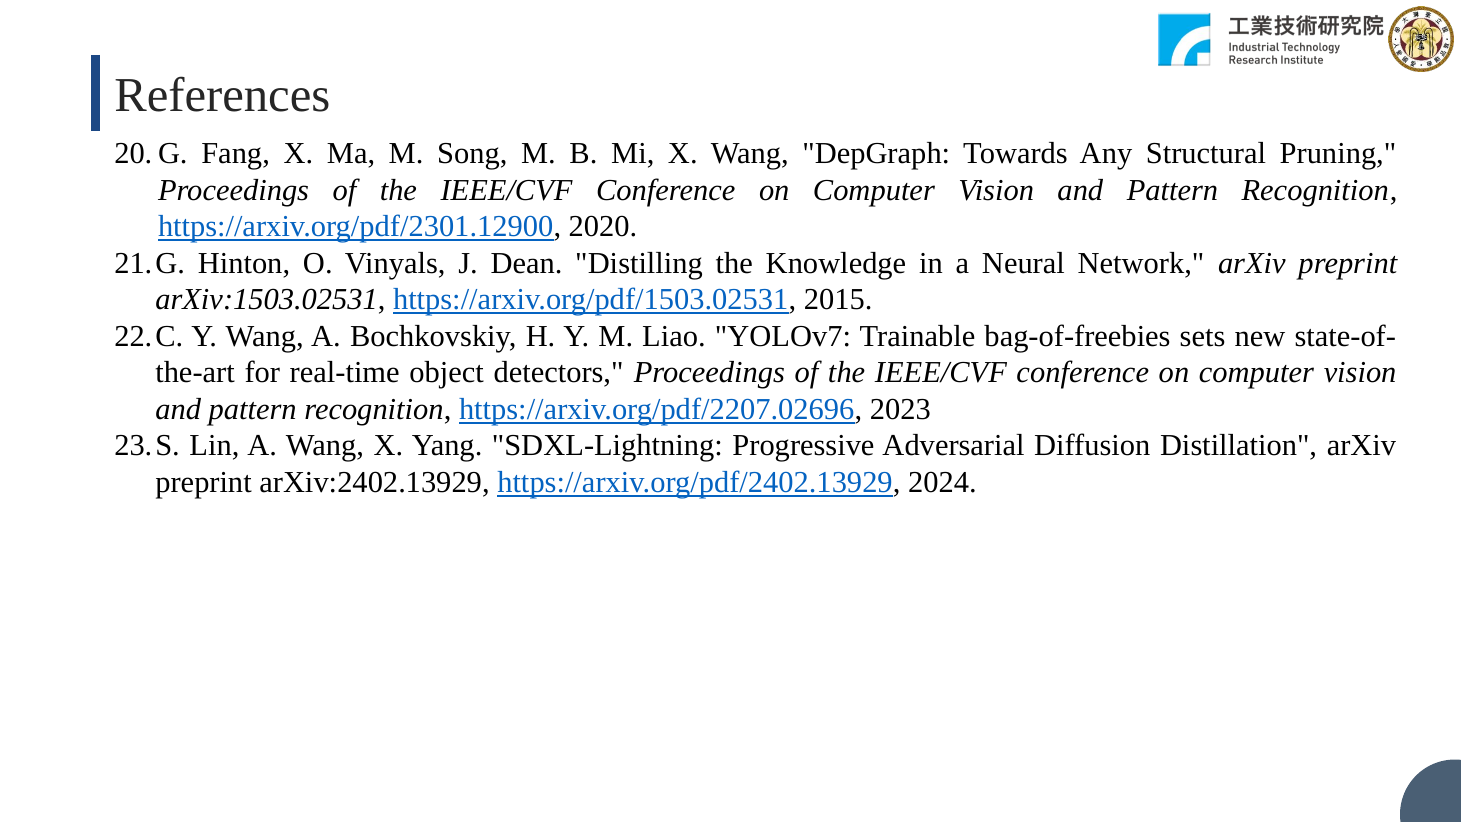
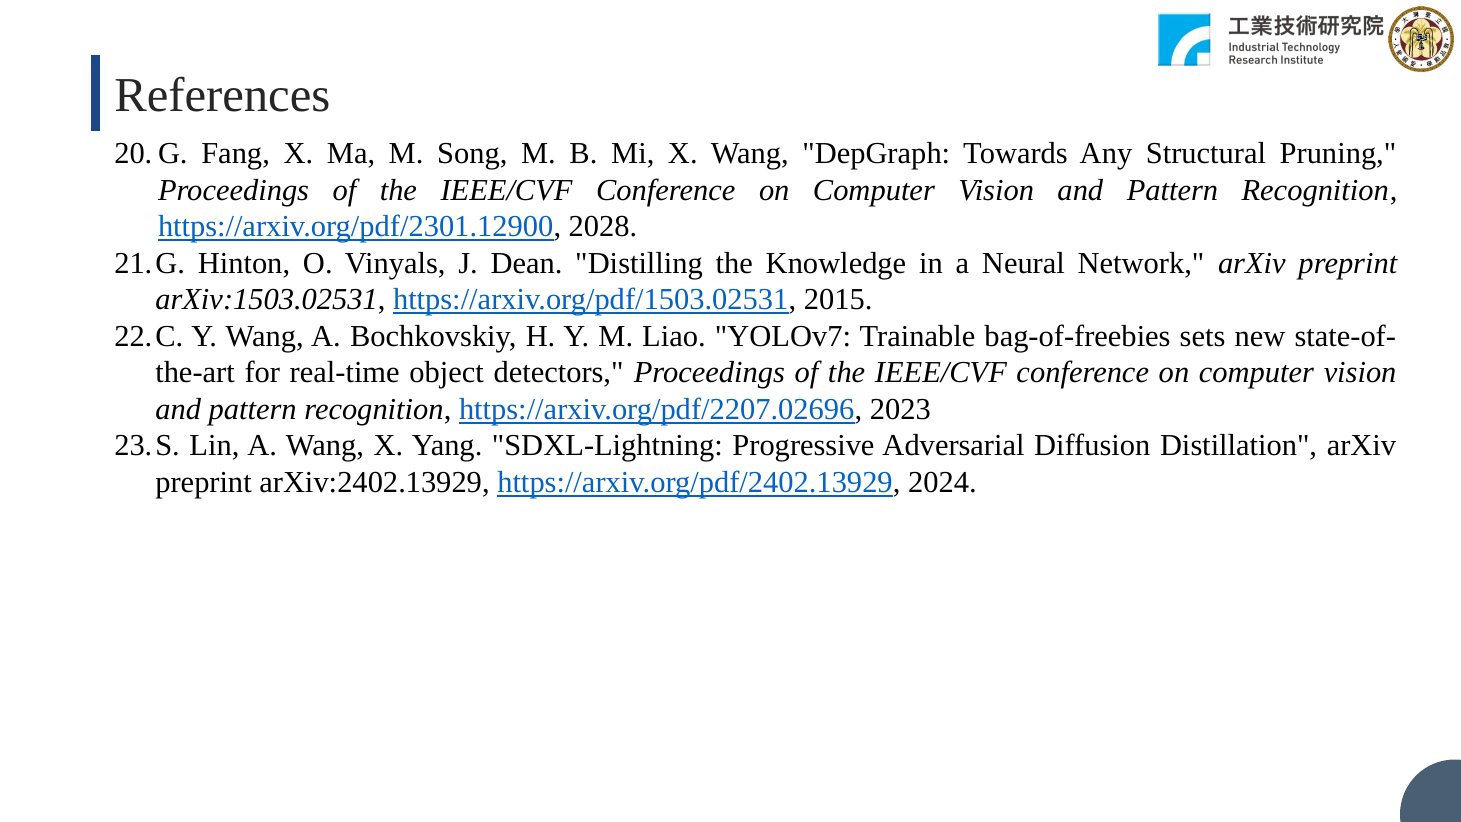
2020: 2020 -> 2028 (603, 227)
